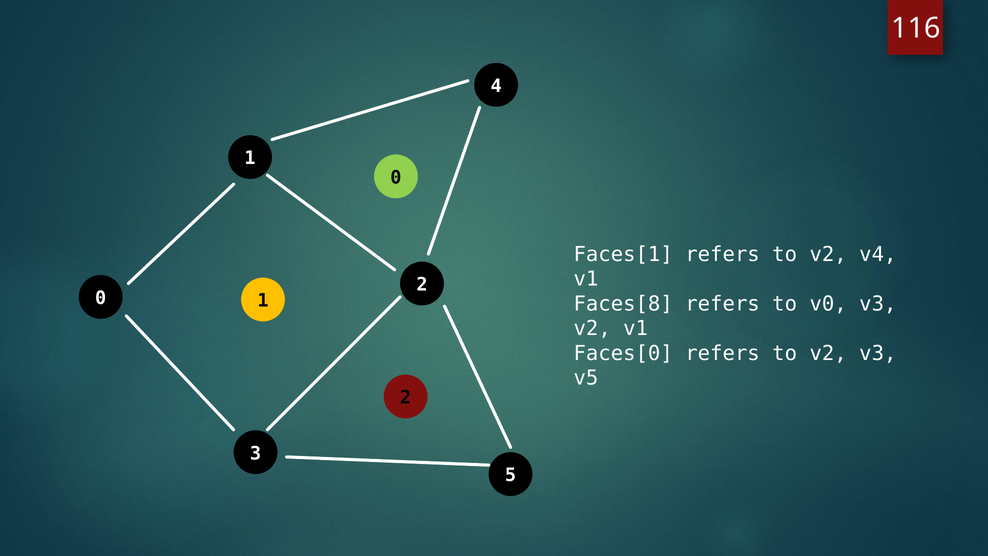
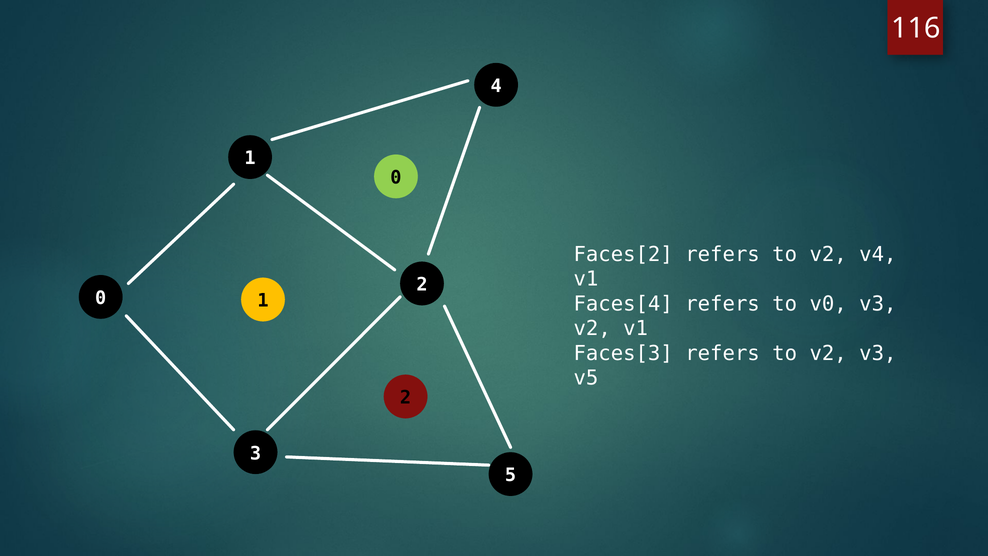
Faces[1: Faces[1 -> Faces[2 (623, 254)
Faces[8: Faces[8 -> Faces[4 (623, 304)
Faces[0: Faces[0 -> Faces[3 (623, 353)
